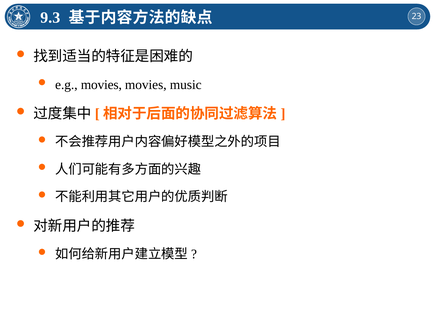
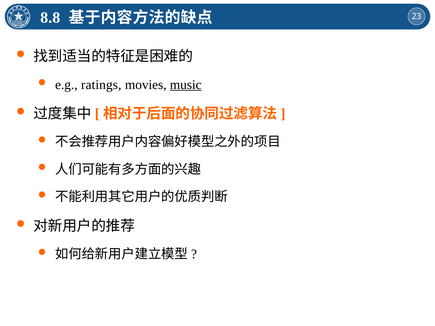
9.3: 9.3 -> 8.8 (50, 18)
e.g movies: movies -> ratings (101, 85)
music underline: none -> present (186, 85)
